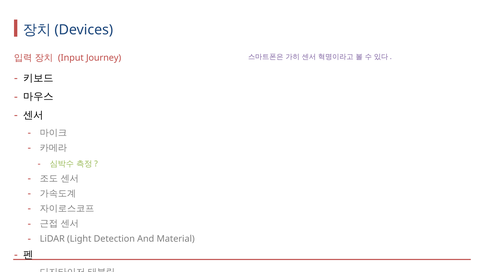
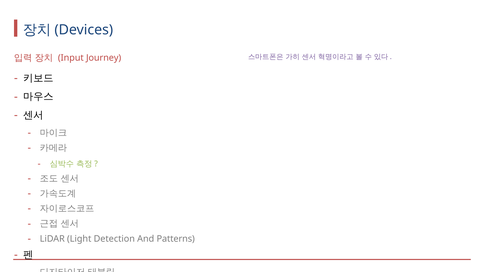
Material: Material -> Patterns (176, 239)
